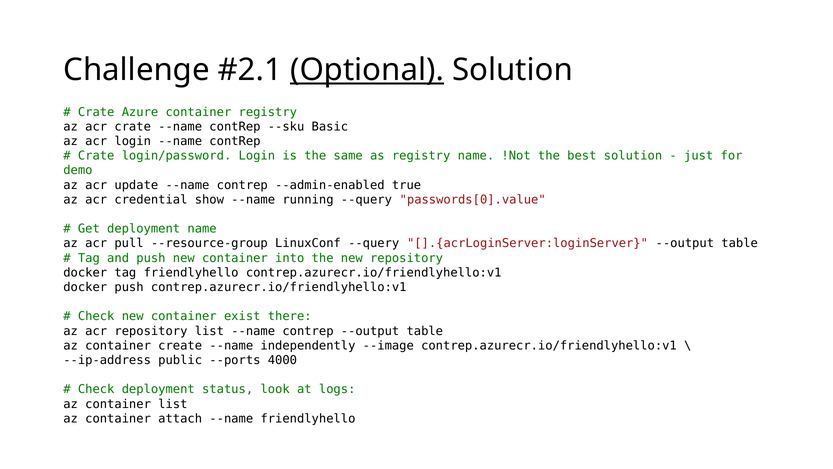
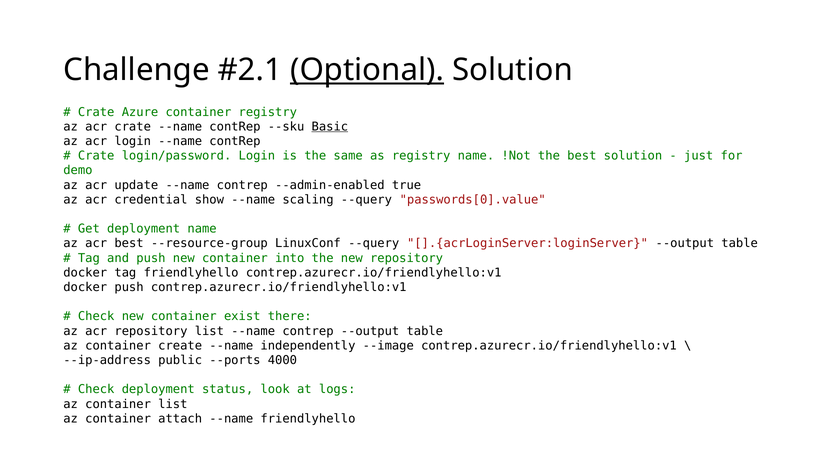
Basic underline: none -> present (330, 126)
running: running -> scaling (308, 199)
acr pull: pull -> best (129, 243)
